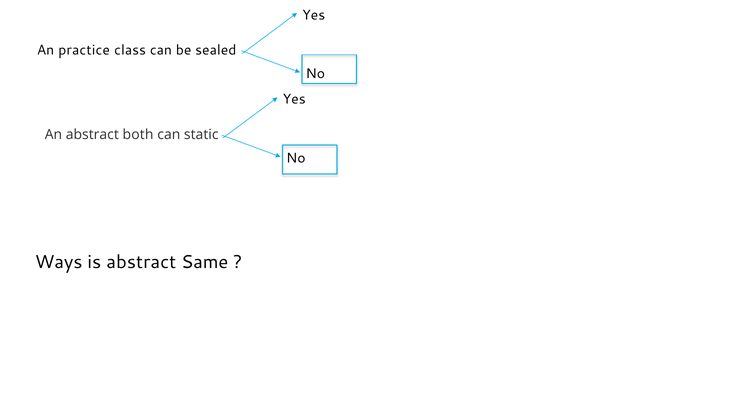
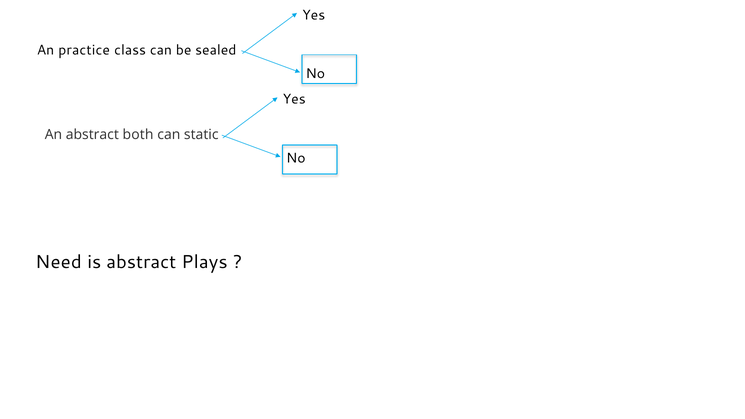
Ways: Ways -> Need (58, 262)
Same: Same -> Plays (205, 262)
